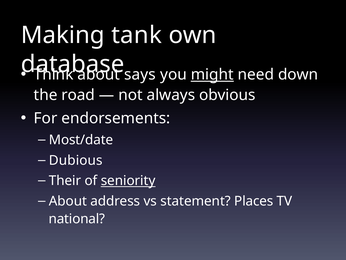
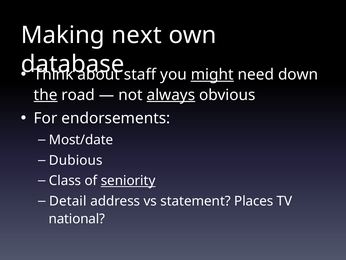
tank: tank -> next (137, 35)
says: says -> staff (140, 74)
the underline: none -> present (46, 95)
always underline: none -> present (171, 95)
Their: Their -> Class (65, 180)
About: About -> Detail (68, 201)
